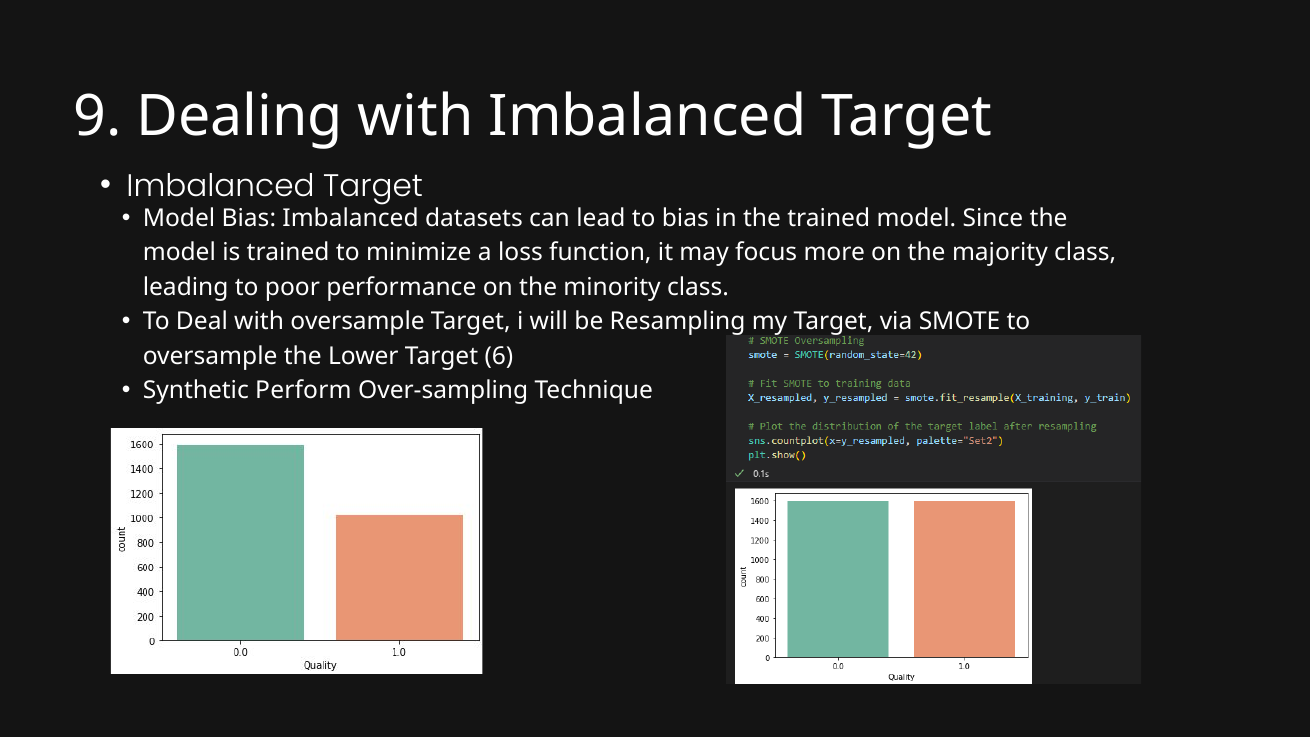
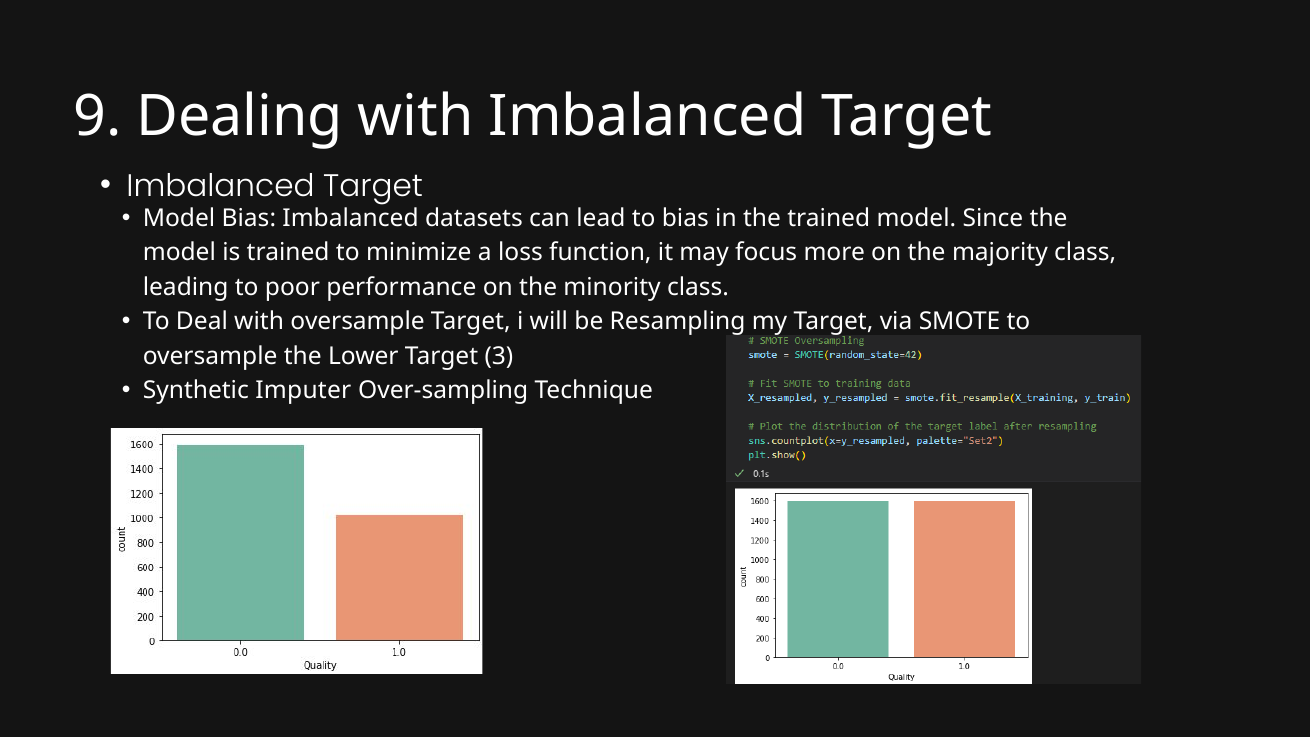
6: 6 -> 3 (499, 356)
Perform: Perform -> Imputer (303, 390)
